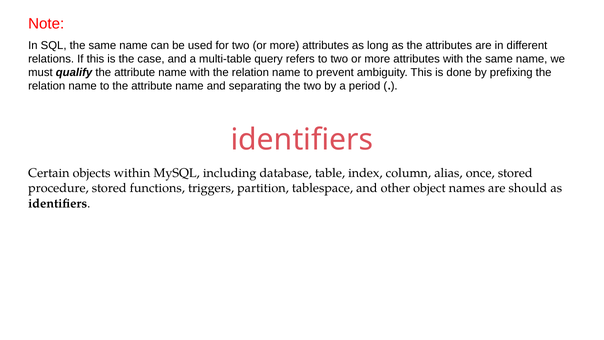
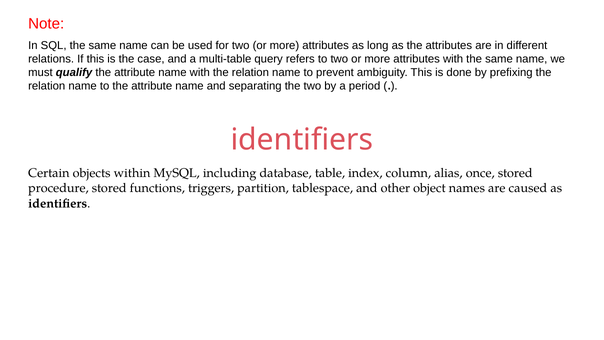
should: should -> caused (528, 188)
